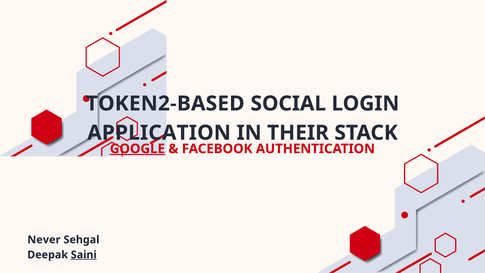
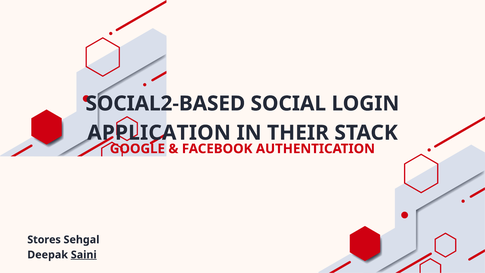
TOKEN2-BASED: TOKEN2-BASED -> SOCIAL2-BASED (165, 104)
GOOGLE underline: present -> none (137, 149)
Never: Never -> Stores (44, 240)
